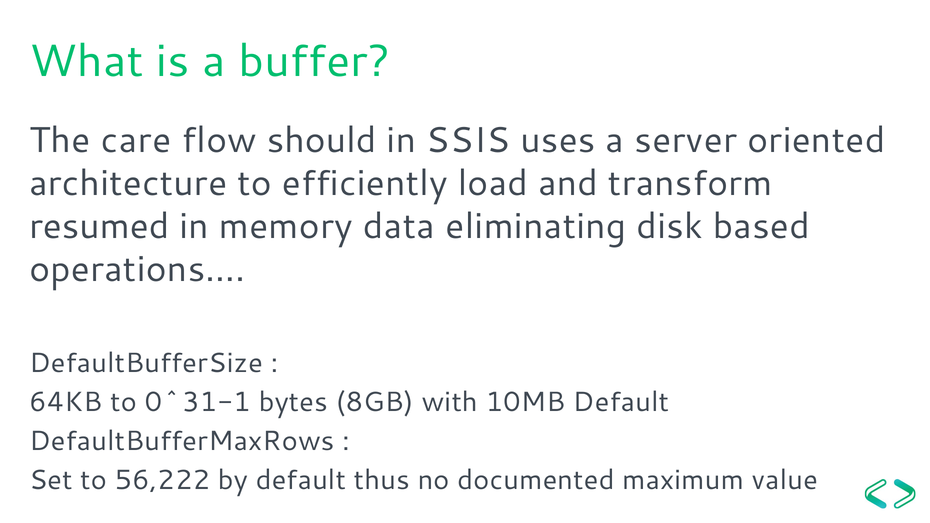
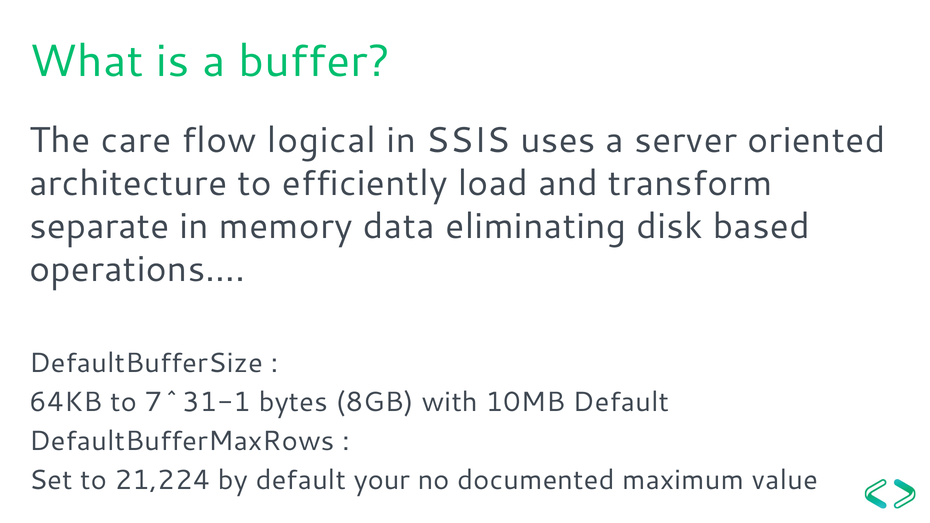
should: should -> logical (321, 140)
resumed: resumed -> separate (99, 226)
0^31-1: 0^31-1 -> 7^31-1 (198, 402)
56,222: 56,222 -> 21,224 (162, 480)
thus: thus -> your (382, 480)
